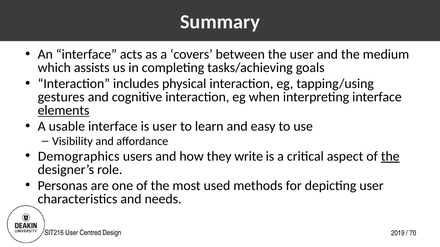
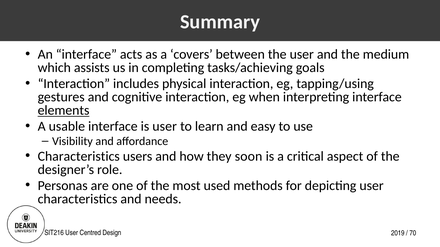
Demographics: Demographics -> Characteristics (79, 157)
write: write -> soon (249, 157)
the underline: present -> none (390, 157)
